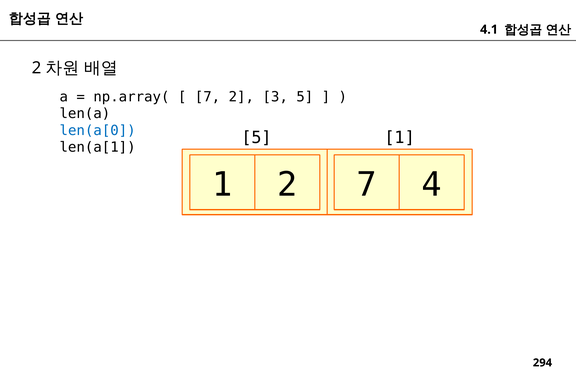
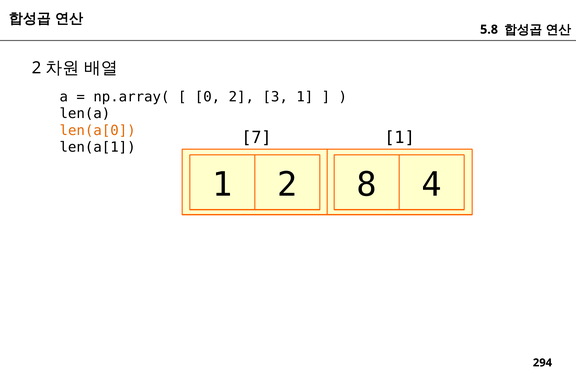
4.1: 4.1 -> 5.8 (489, 30)
7: 7 -> 0 (208, 97)
3 5: 5 -> 1 (305, 97)
len(a[0 colour: blue -> orange (98, 131)
5: 5 -> 7 (257, 138)
2 7: 7 -> 8 (367, 185)
